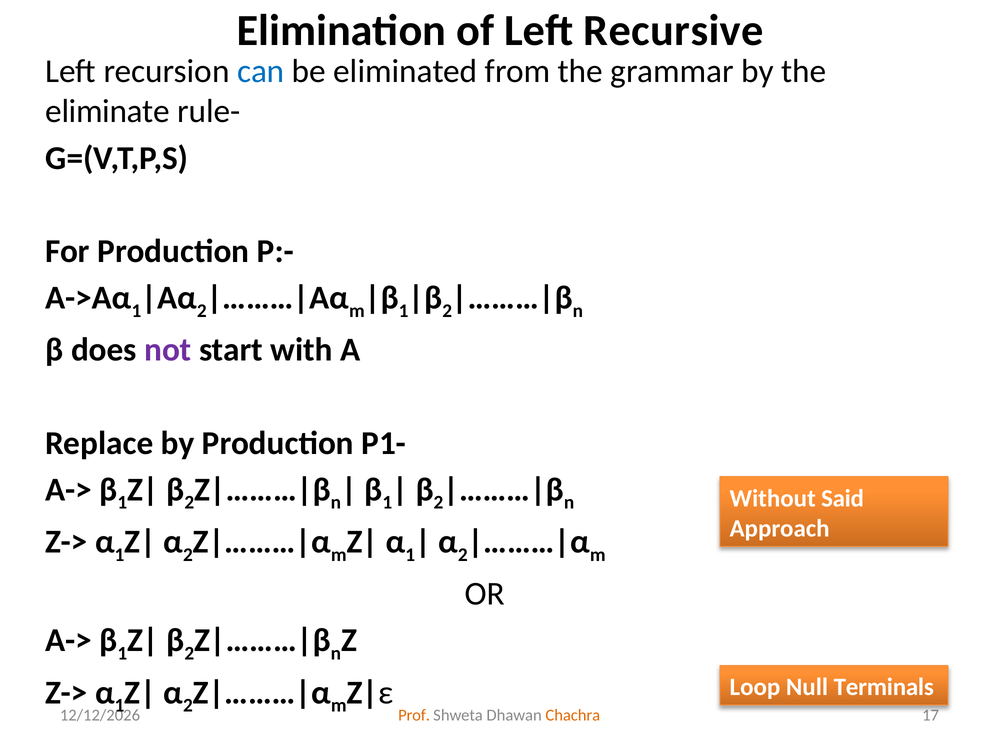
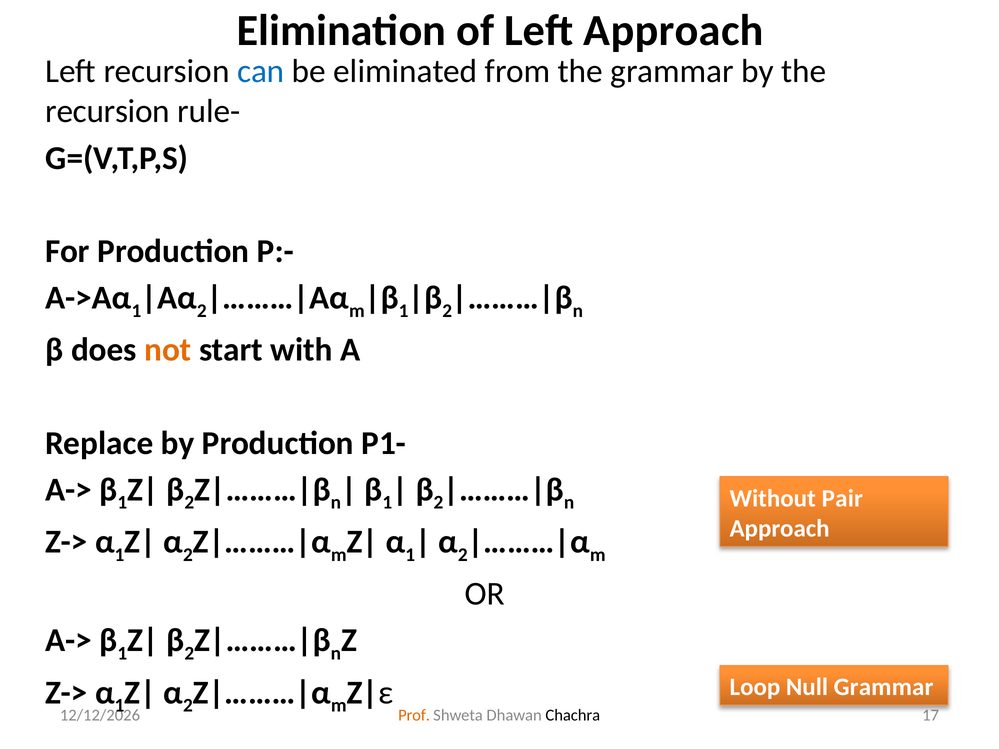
Left Recursive: Recursive -> Approach (674, 31)
eliminate: eliminate -> recursion (108, 111)
not colour: purple -> orange (168, 350)
Said: Said -> Pair (842, 498)
Null Terminals: Terminals -> Grammar (884, 687)
Chachra colour: orange -> black (573, 715)
